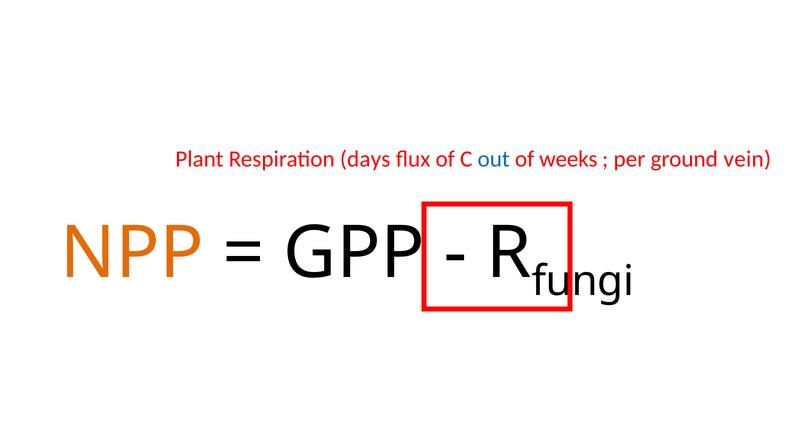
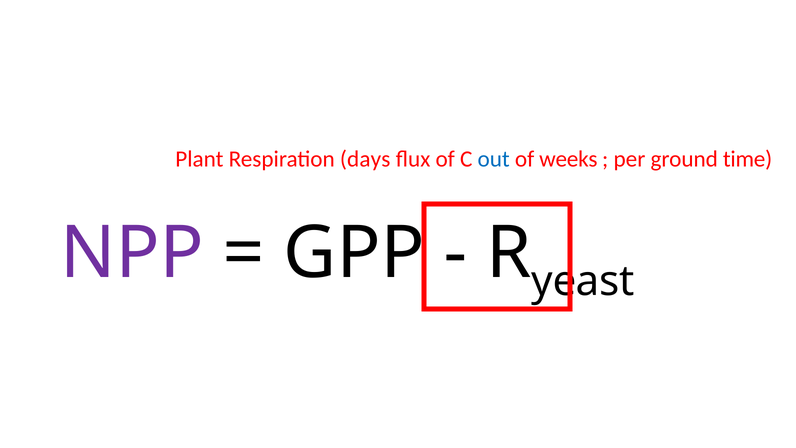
vein: vein -> time (748, 159)
NPP colour: orange -> purple (132, 253)
fungi: fungi -> yeast (583, 281)
